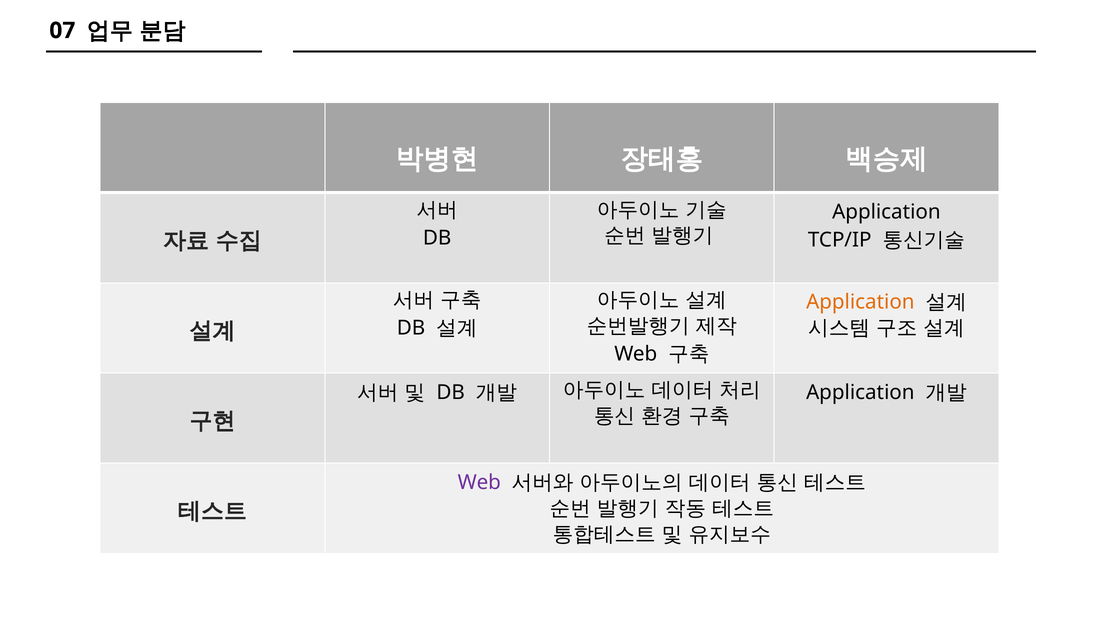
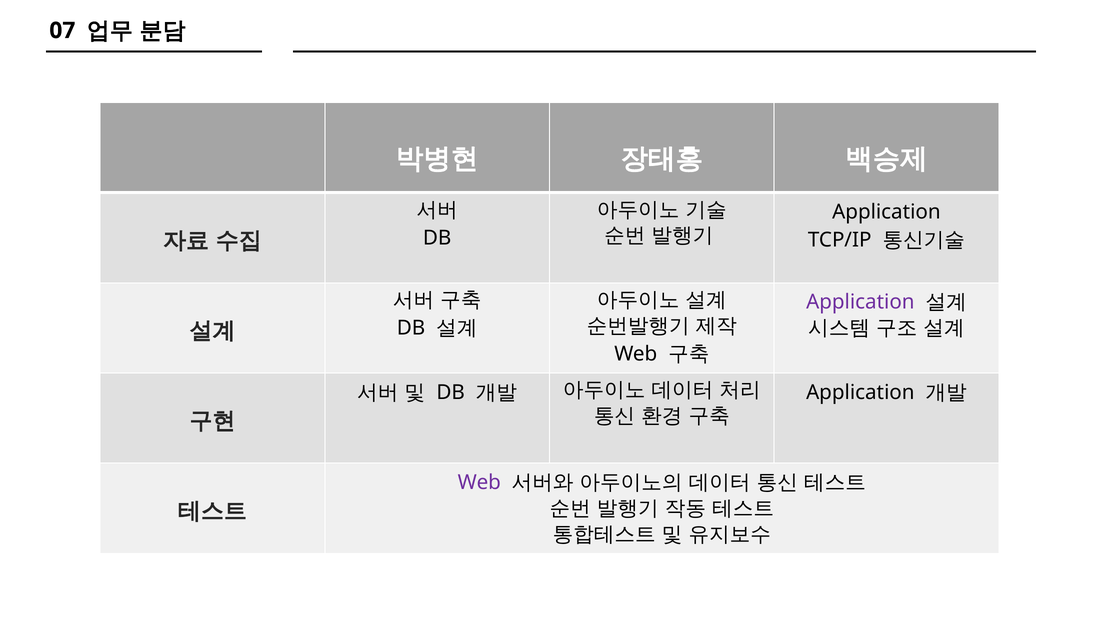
Application colour: orange -> purple (860, 302)
